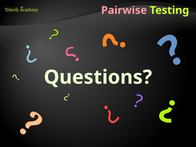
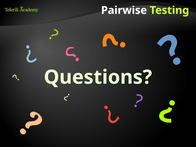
Pairwise colour: pink -> white (124, 10)
